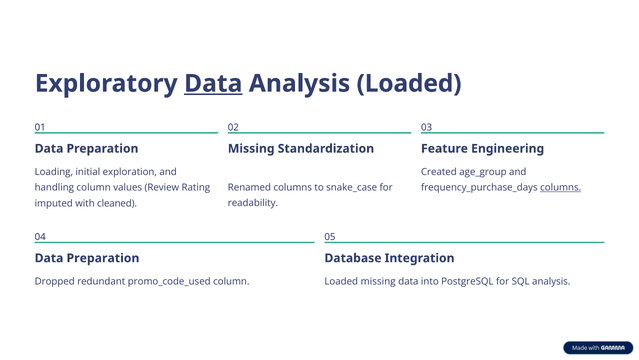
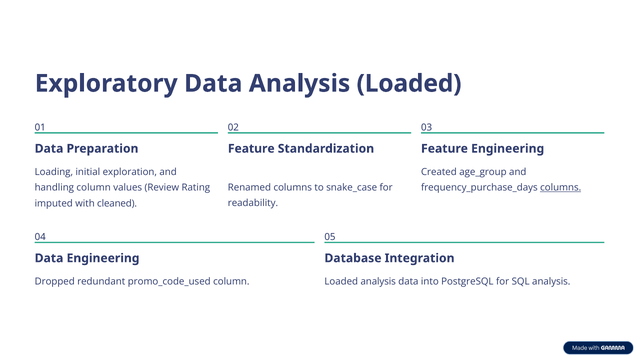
Data underline: present -> none (213, 83)
Missing: Missing -> Feature (251, 148)
Preparation: Preparation -> Engineering (103, 258)
Loaded missing: missing -> analysis (378, 281)
